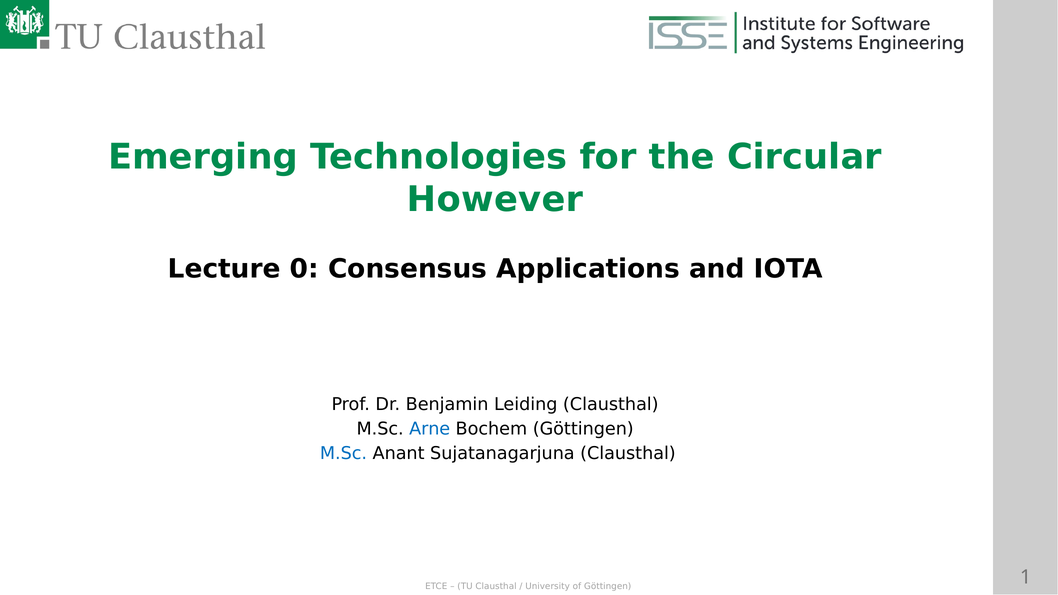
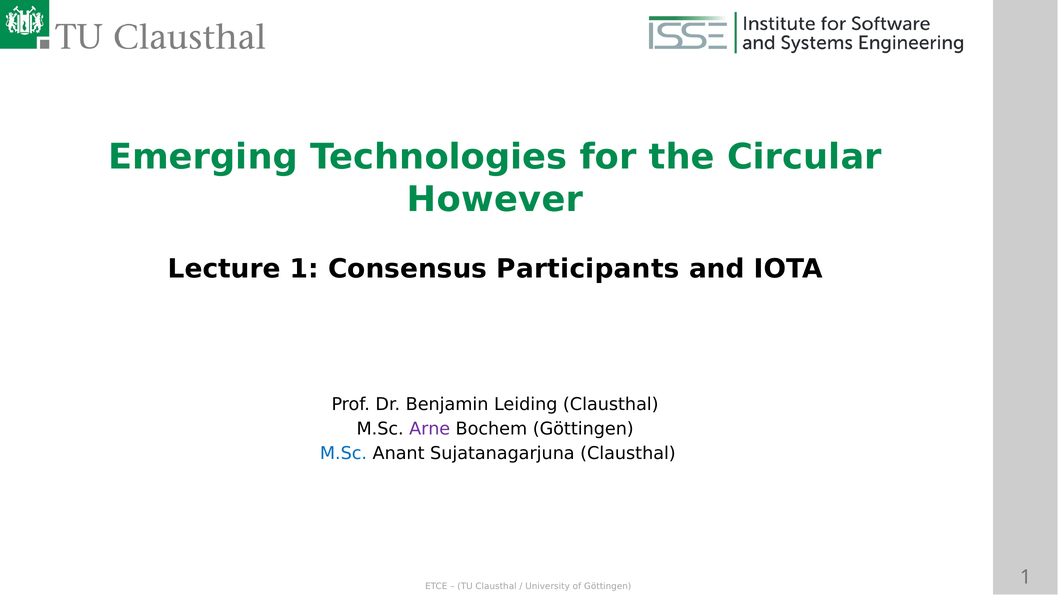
Lecture 0: 0 -> 1 (304, 269)
Applications: Applications -> Participants (588, 269)
Arne colour: blue -> purple (430, 429)
